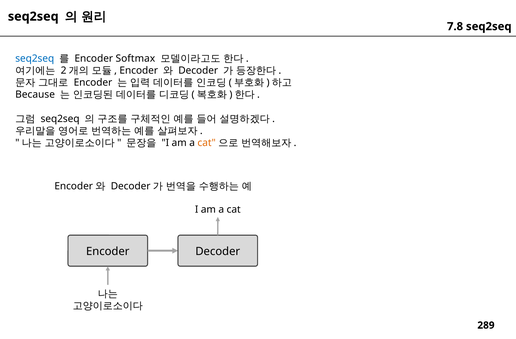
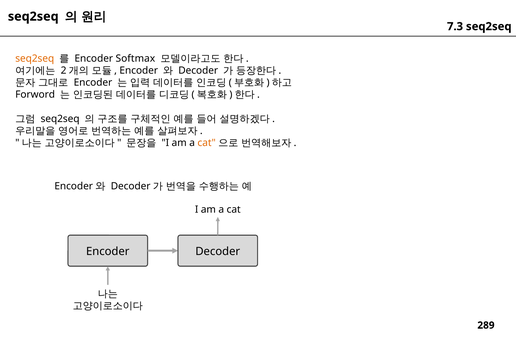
7.8: 7.8 -> 7.3 (455, 26)
seq2seq colour: blue -> orange (35, 58)
Because: Because -> Forword (35, 95)
